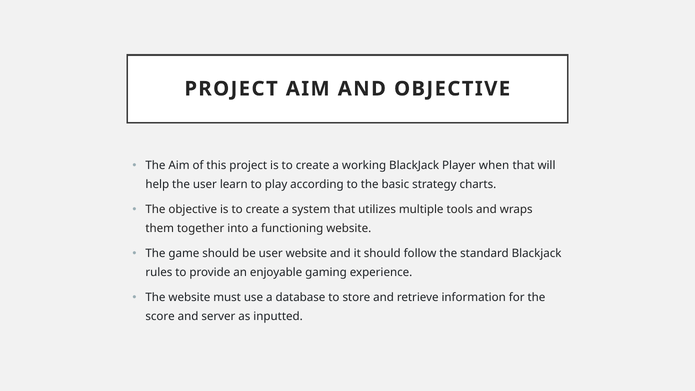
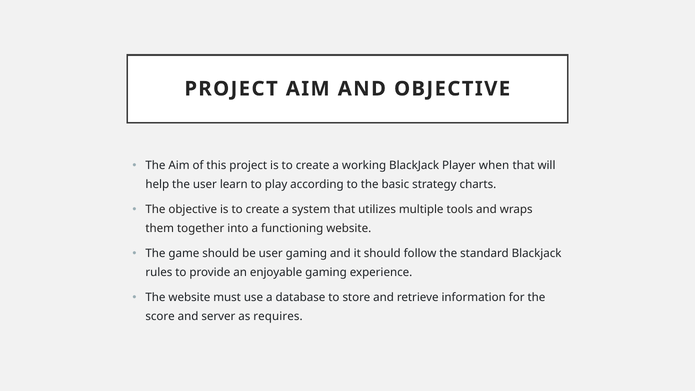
user website: website -> gaming (306, 254)
inputted: inputted -> requires (278, 316)
